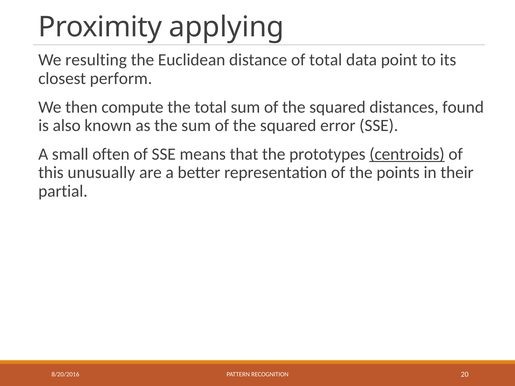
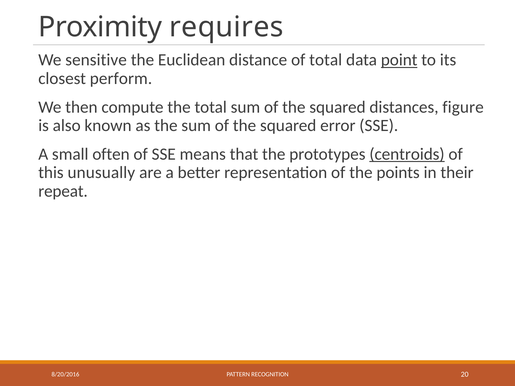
applying: applying -> requires (226, 27)
resulting: resulting -> sensitive (96, 60)
point underline: none -> present (399, 60)
found: found -> figure (463, 107)
partial: partial -> repeat (63, 191)
